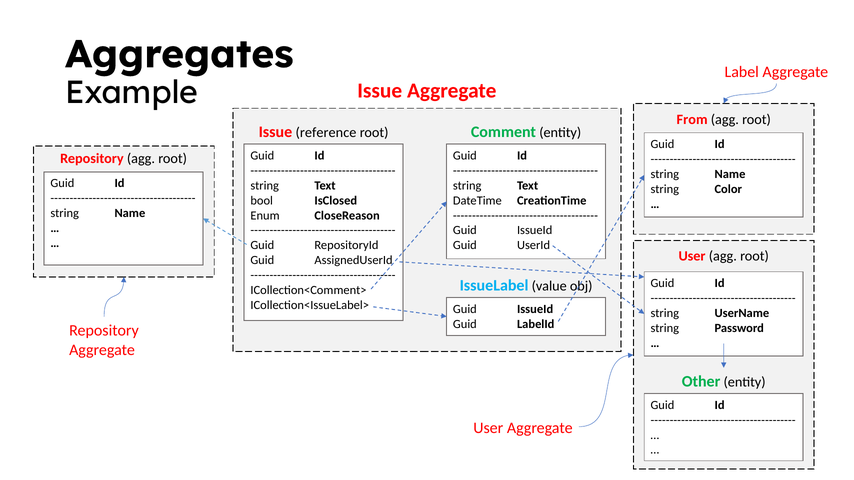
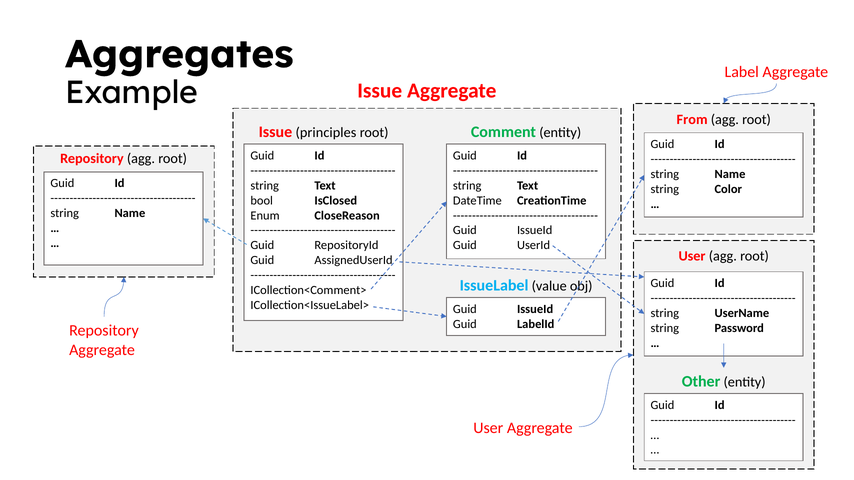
reference: reference -> principles (326, 133)
